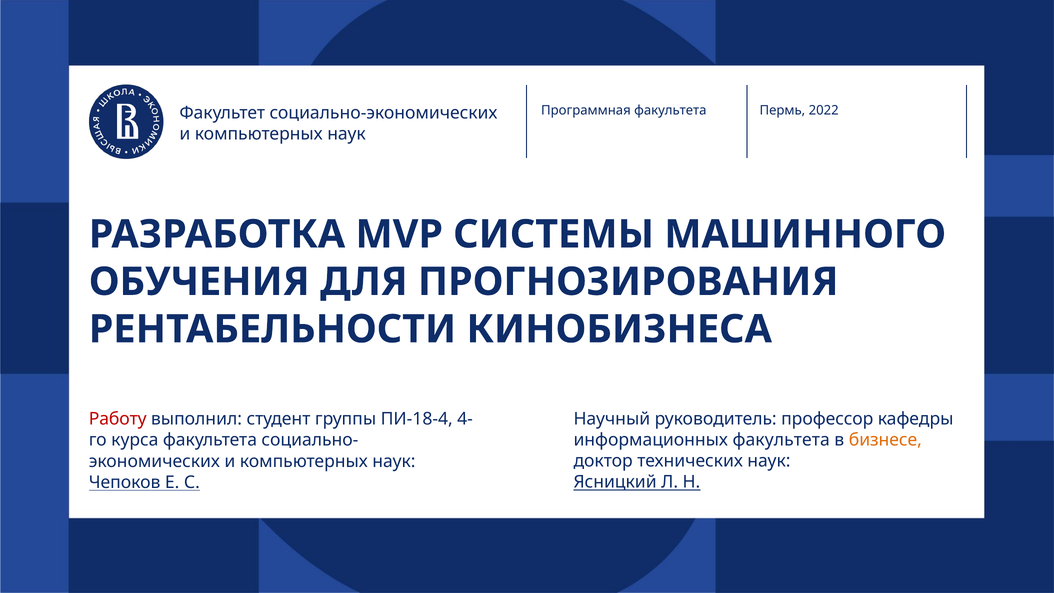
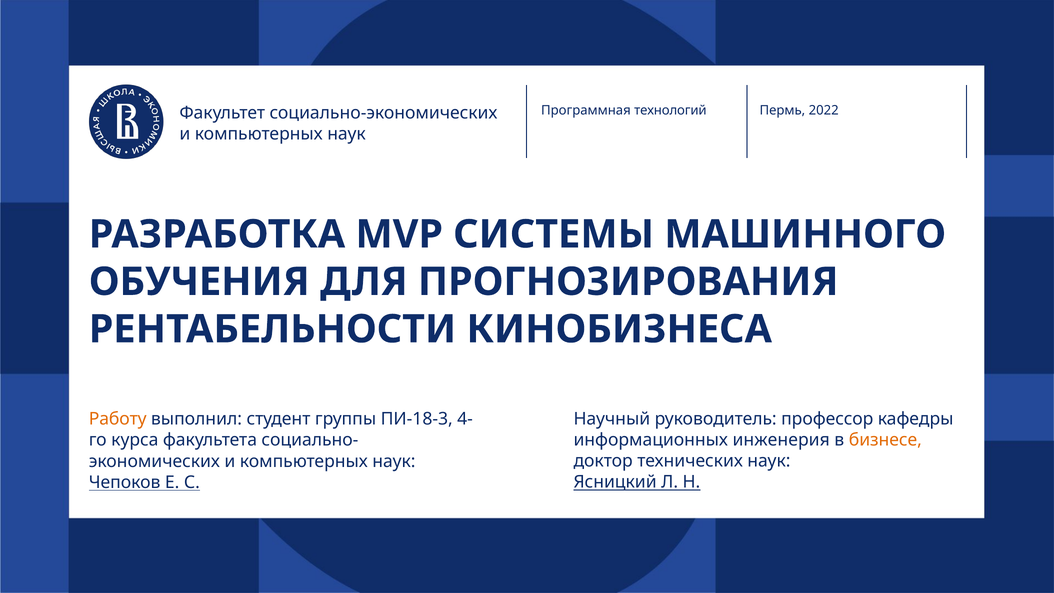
Программная факультета: факультета -> технологий (670, 110)
Работу colour: red -> orange (118, 419)
ПИ-18-4: ПИ-18-4 -> ПИ-18-3 (417, 419)
информационных факультета: факультета -> инженерия (781, 440)
